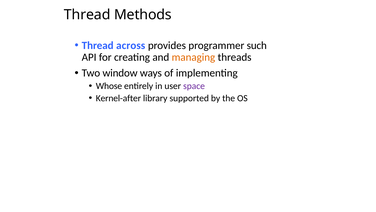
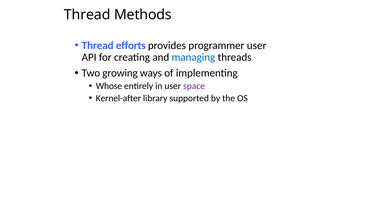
across: across -> efforts (131, 45)
programmer such: such -> user (257, 45)
managing colour: orange -> blue (193, 57)
window: window -> growing (120, 73)
